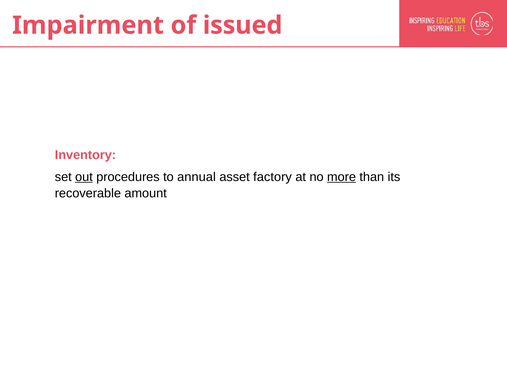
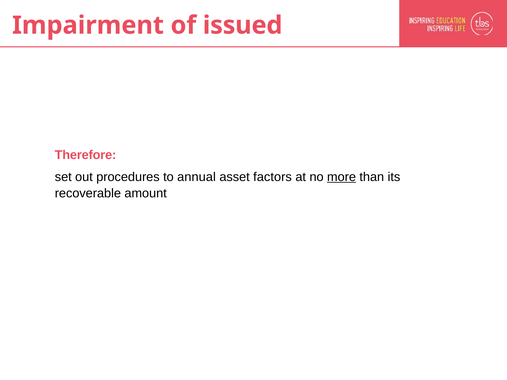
Inventory: Inventory -> Therefore (85, 155)
out underline: present -> none (84, 177)
factory: factory -> factors (273, 177)
